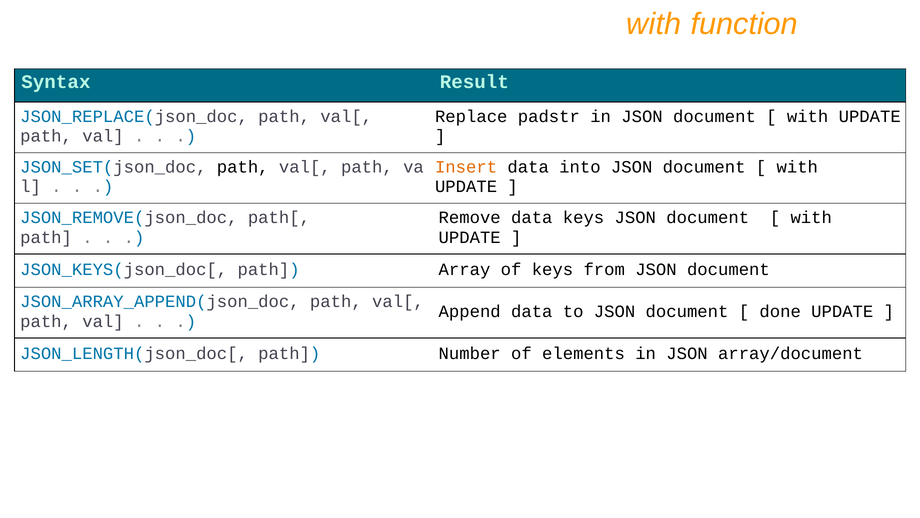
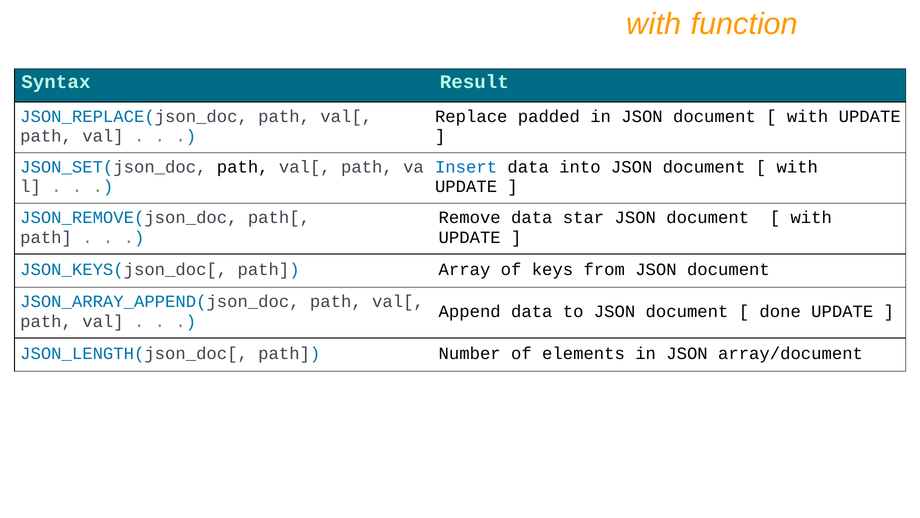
padstr: padstr -> padded (549, 116)
Insert colour: orange -> blue (466, 167)
data keys: keys -> star (584, 218)
